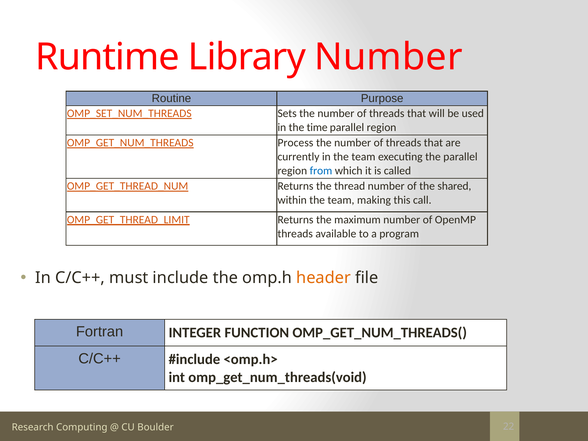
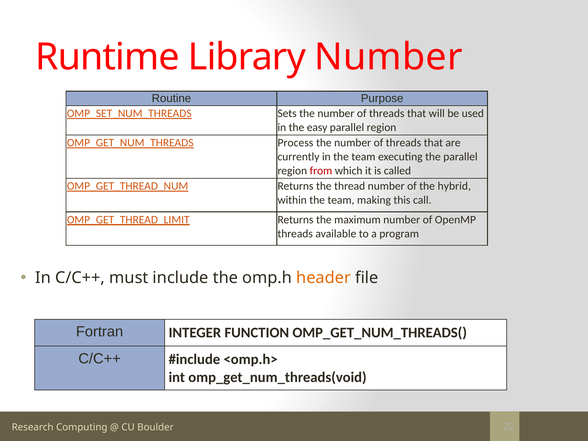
time: time -> easy (317, 127)
from colour: blue -> red (321, 171)
shared: shared -> hybrid (454, 186)
